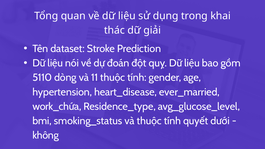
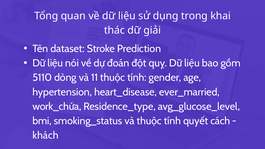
dưới: dưới -> cách (220, 121)
không: không -> khách (45, 135)
